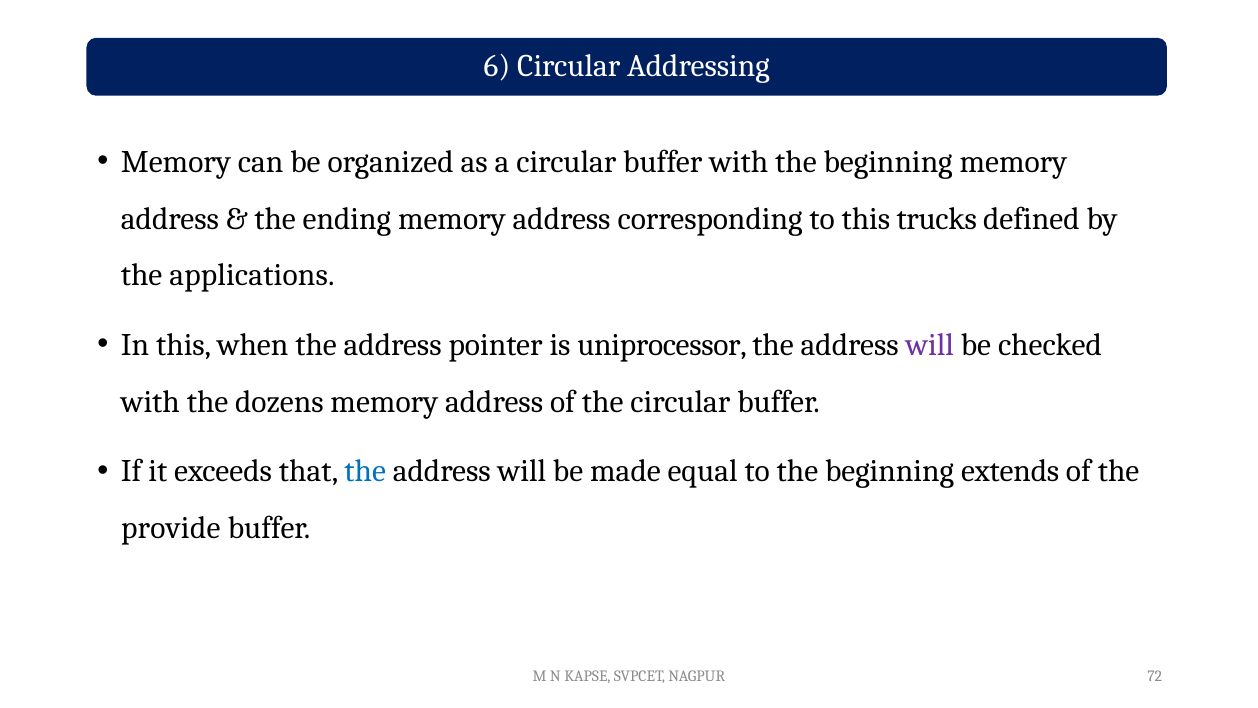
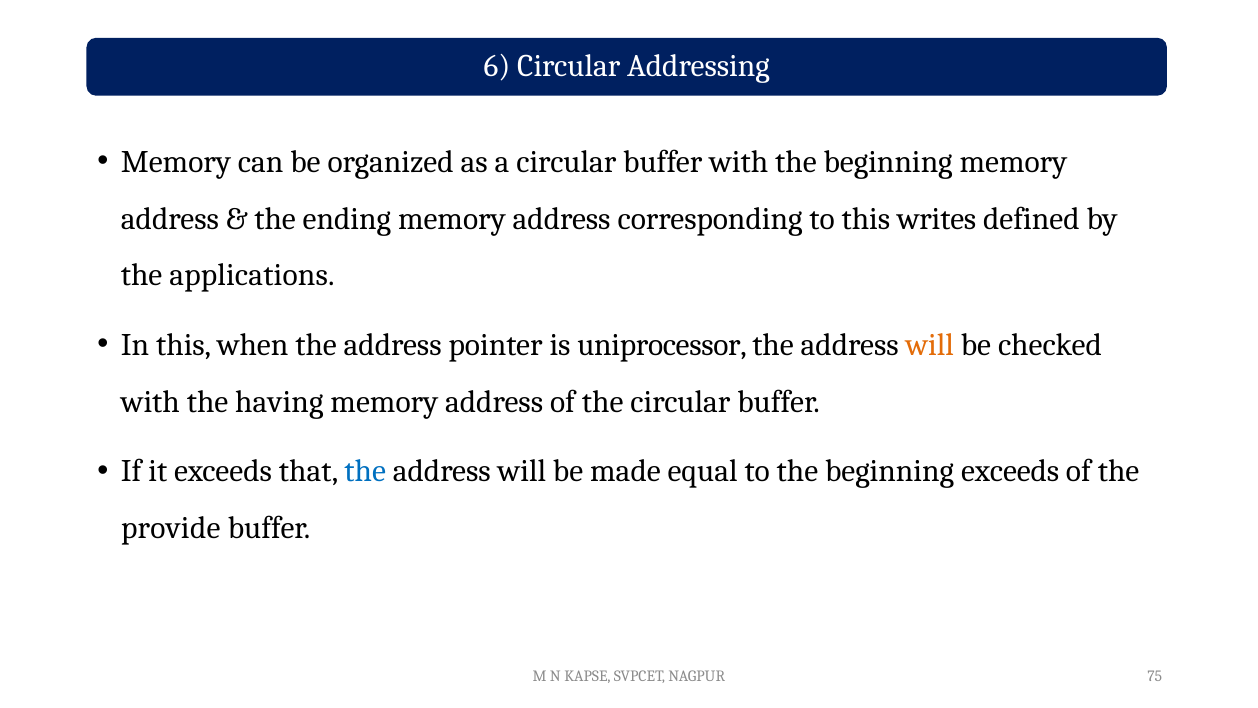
trucks: trucks -> writes (937, 219)
will colour: purple -> orange (930, 345)
dozens: dozens -> having (279, 401)
beginning extends: extends -> exceeds (1010, 471)
72: 72 -> 75 (1155, 676)
